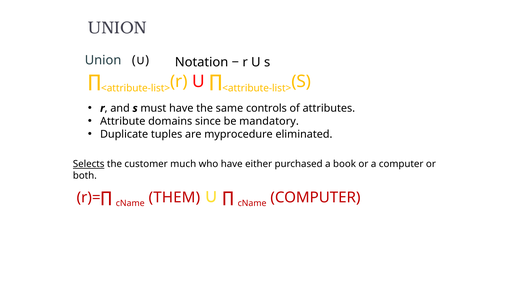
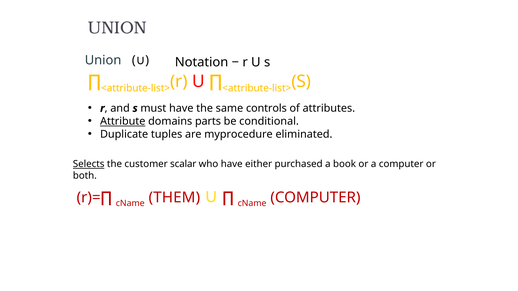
Attribute underline: none -> present (123, 121)
since: since -> parts (208, 121)
mandatory: mandatory -> conditional (269, 121)
much: much -> scalar (183, 164)
